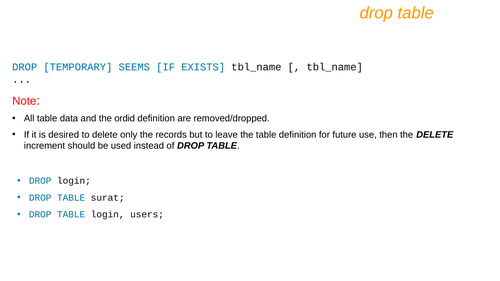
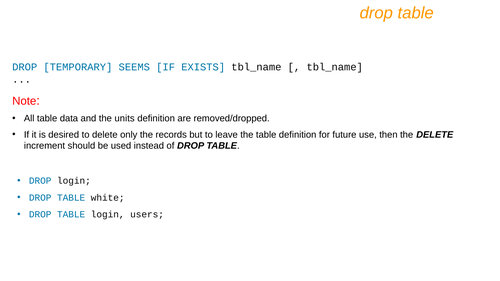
ordid: ordid -> units (125, 119)
surat: surat -> white (108, 198)
